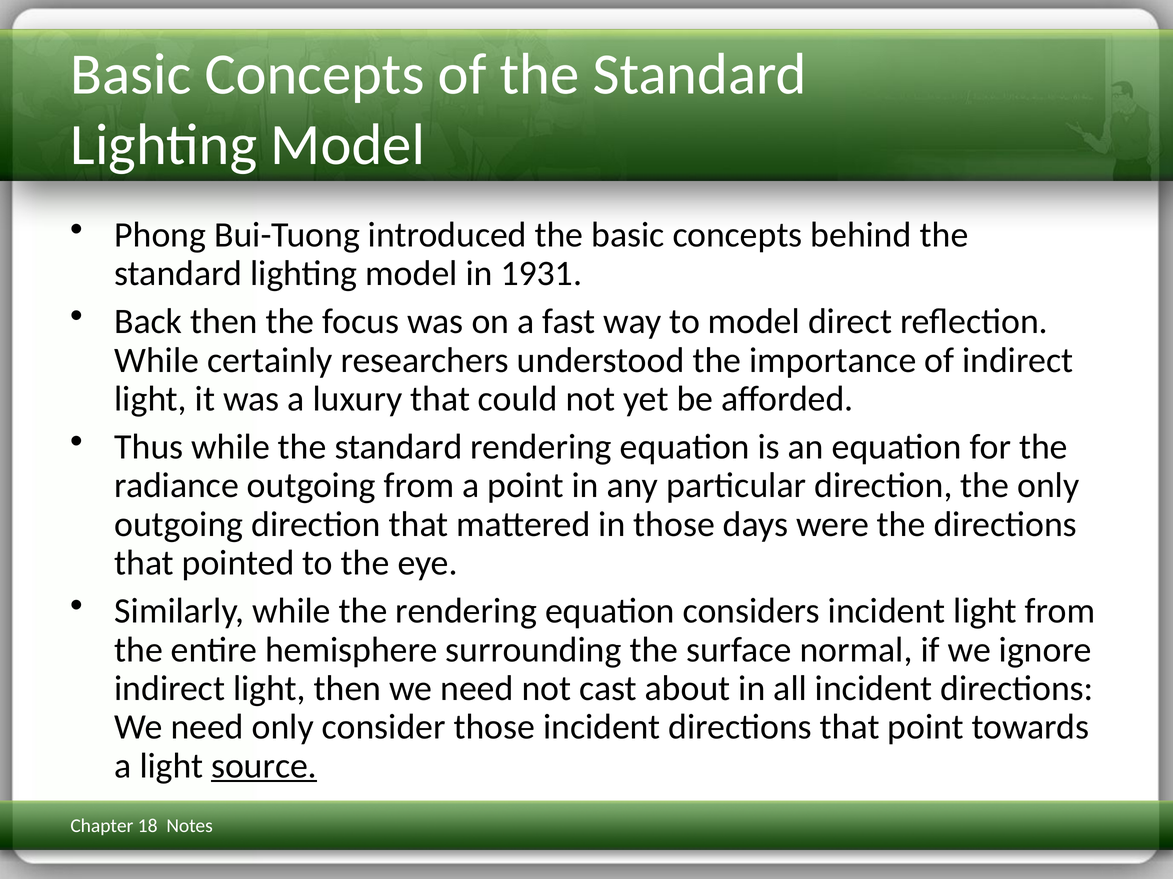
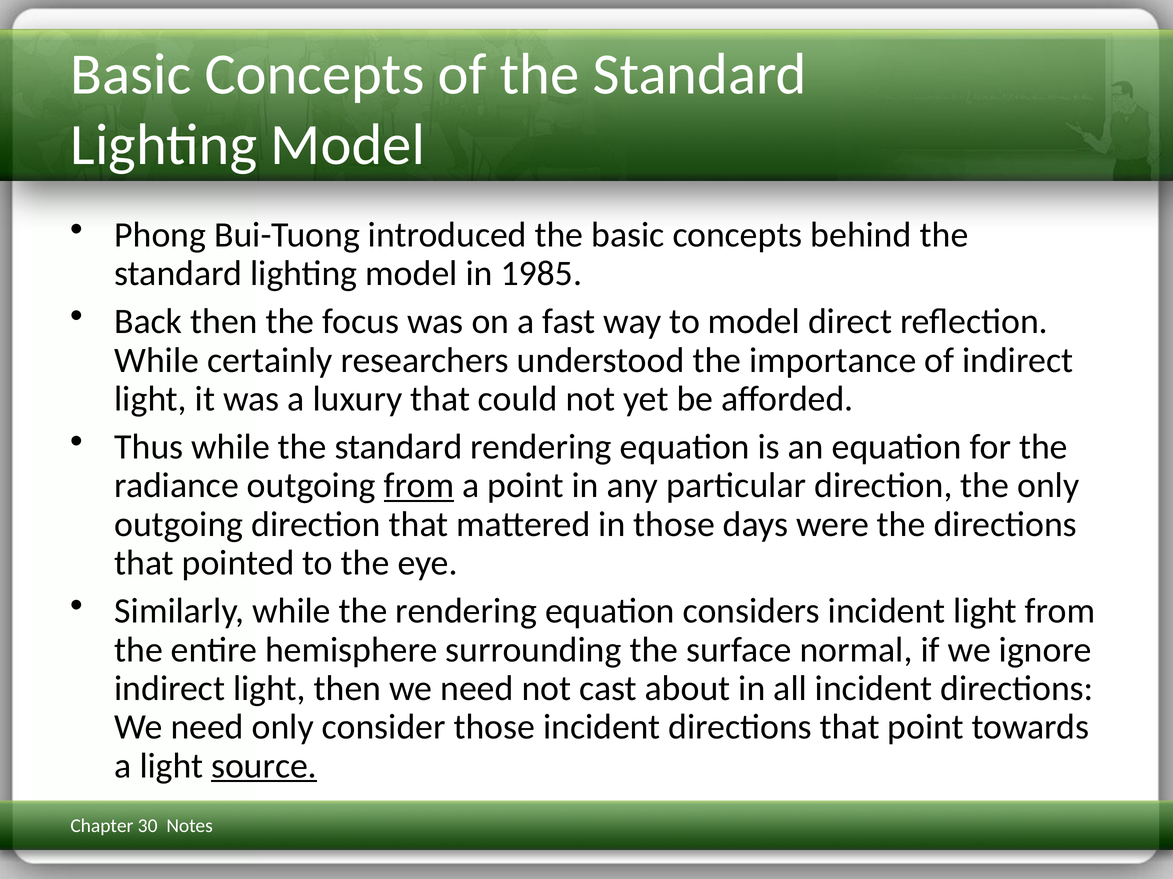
1931: 1931 -> 1985 (541, 274)
from underline: none -> present (419, 486)
18: 18 -> 30 (148, 826)
